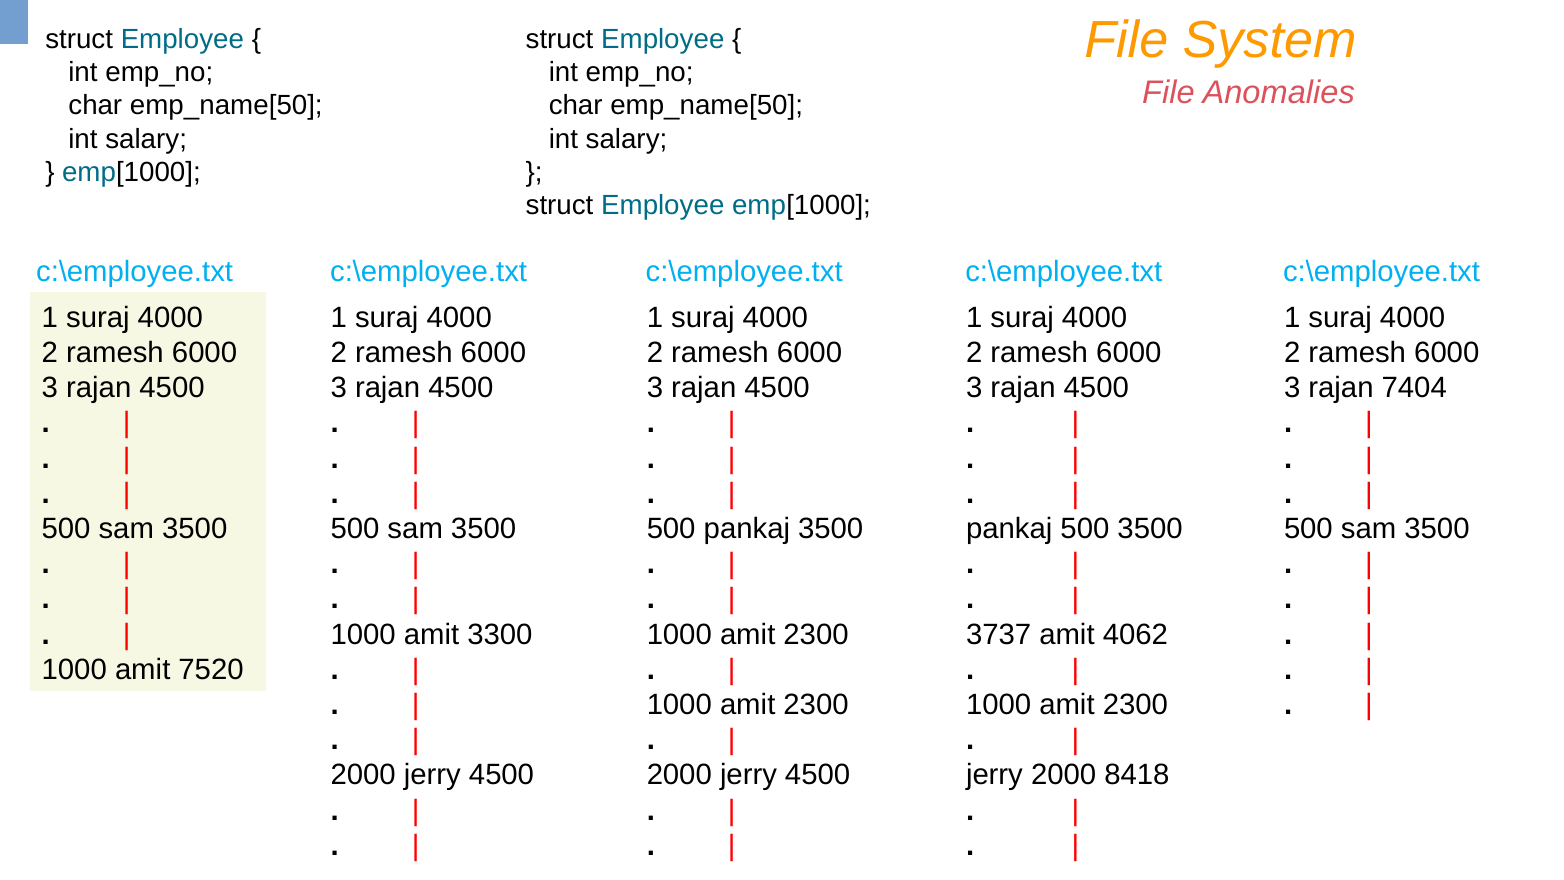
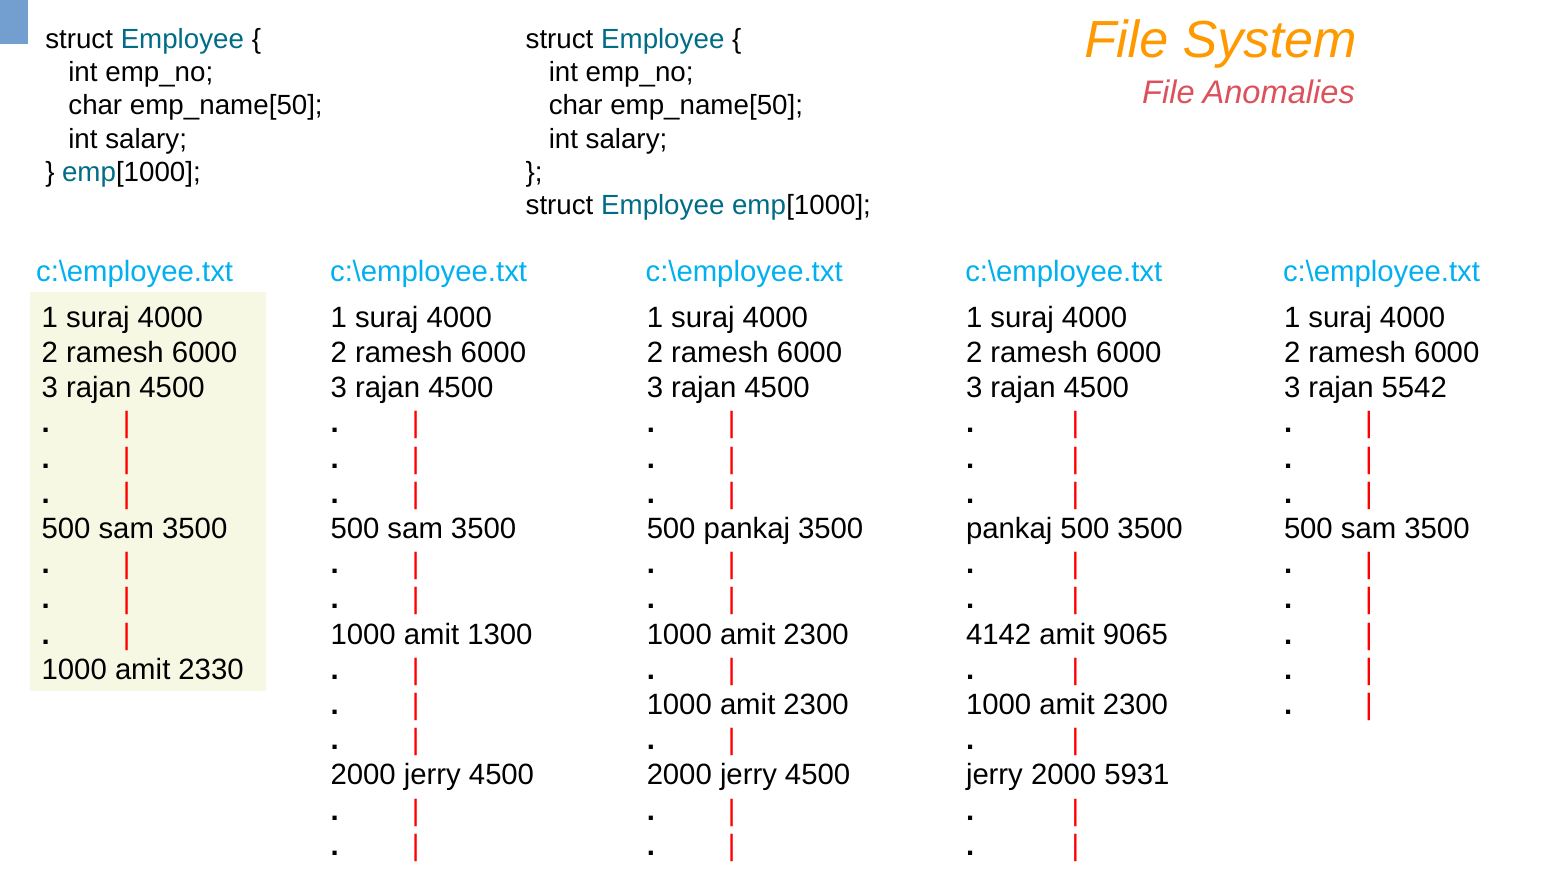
7404: 7404 -> 5542 (1414, 388)
3300: 3300 -> 1300 (500, 634)
3737: 3737 -> 4142 (999, 634)
4062: 4062 -> 9065 (1135, 634)
7520: 7520 -> 2330 (211, 669)
8418: 8418 -> 5931 (1137, 775)
